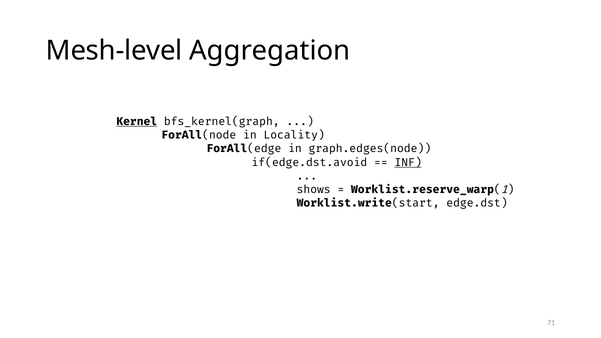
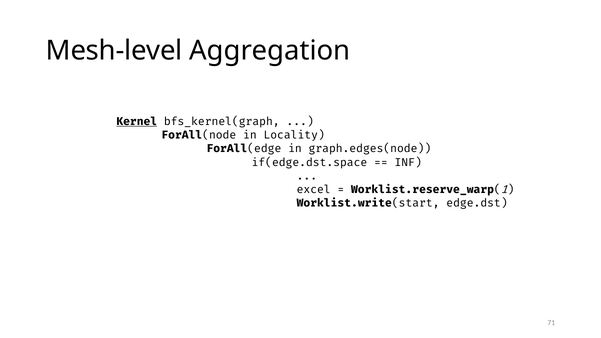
if(edge.dst.avoid: if(edge.dst.avoid -> if(edge.dst.space (309, 162)
INF underline: present -> none (408, 162)
shows: shows -> excel (314, 190)
